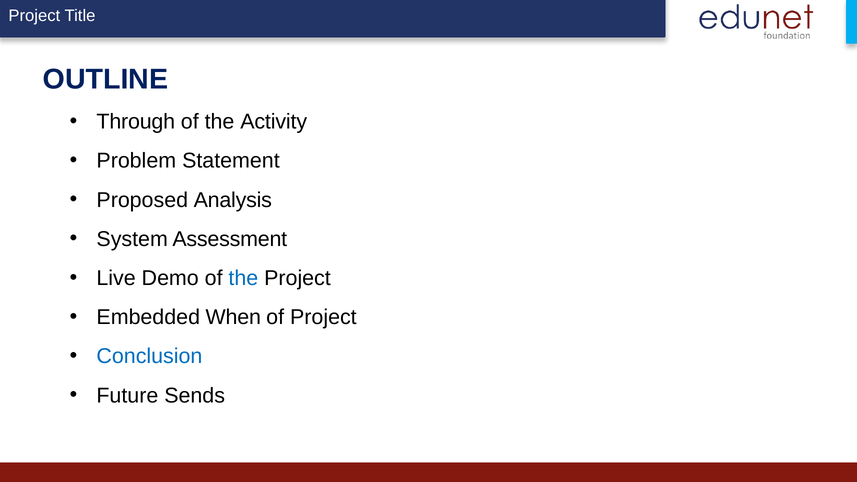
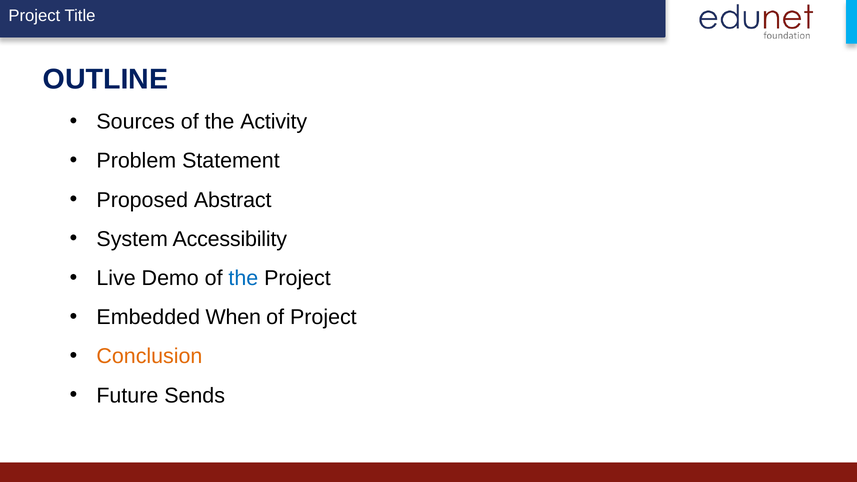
Through: Through -> Sources (136, 122)
Analysis: Analysis -> Abstract (233, 200)
Assessment: Assessment -> Accessibility (230, 239)
Conclusion colour: blue -> orange (149, 356)
